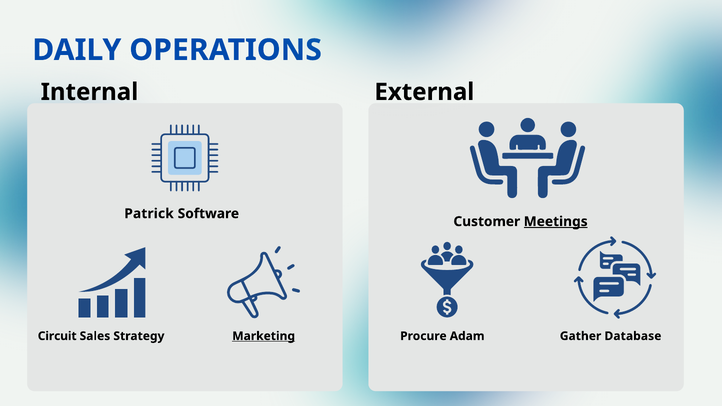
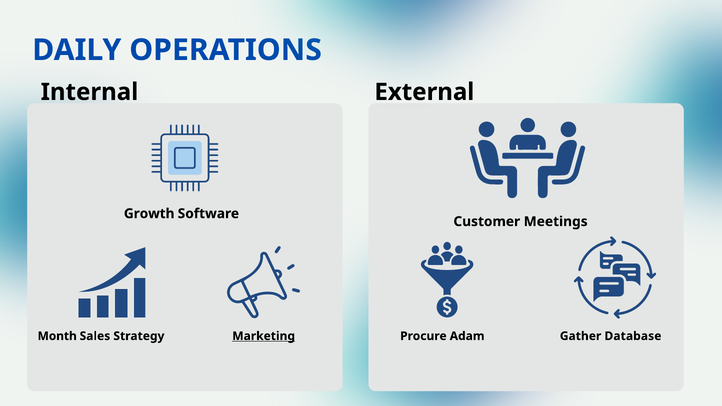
Patrick: Patrick -> Growth (149, 214)
Meetings underline: present -> none (556, 222)
Circuit: Circuit -> Month (57, 336)
